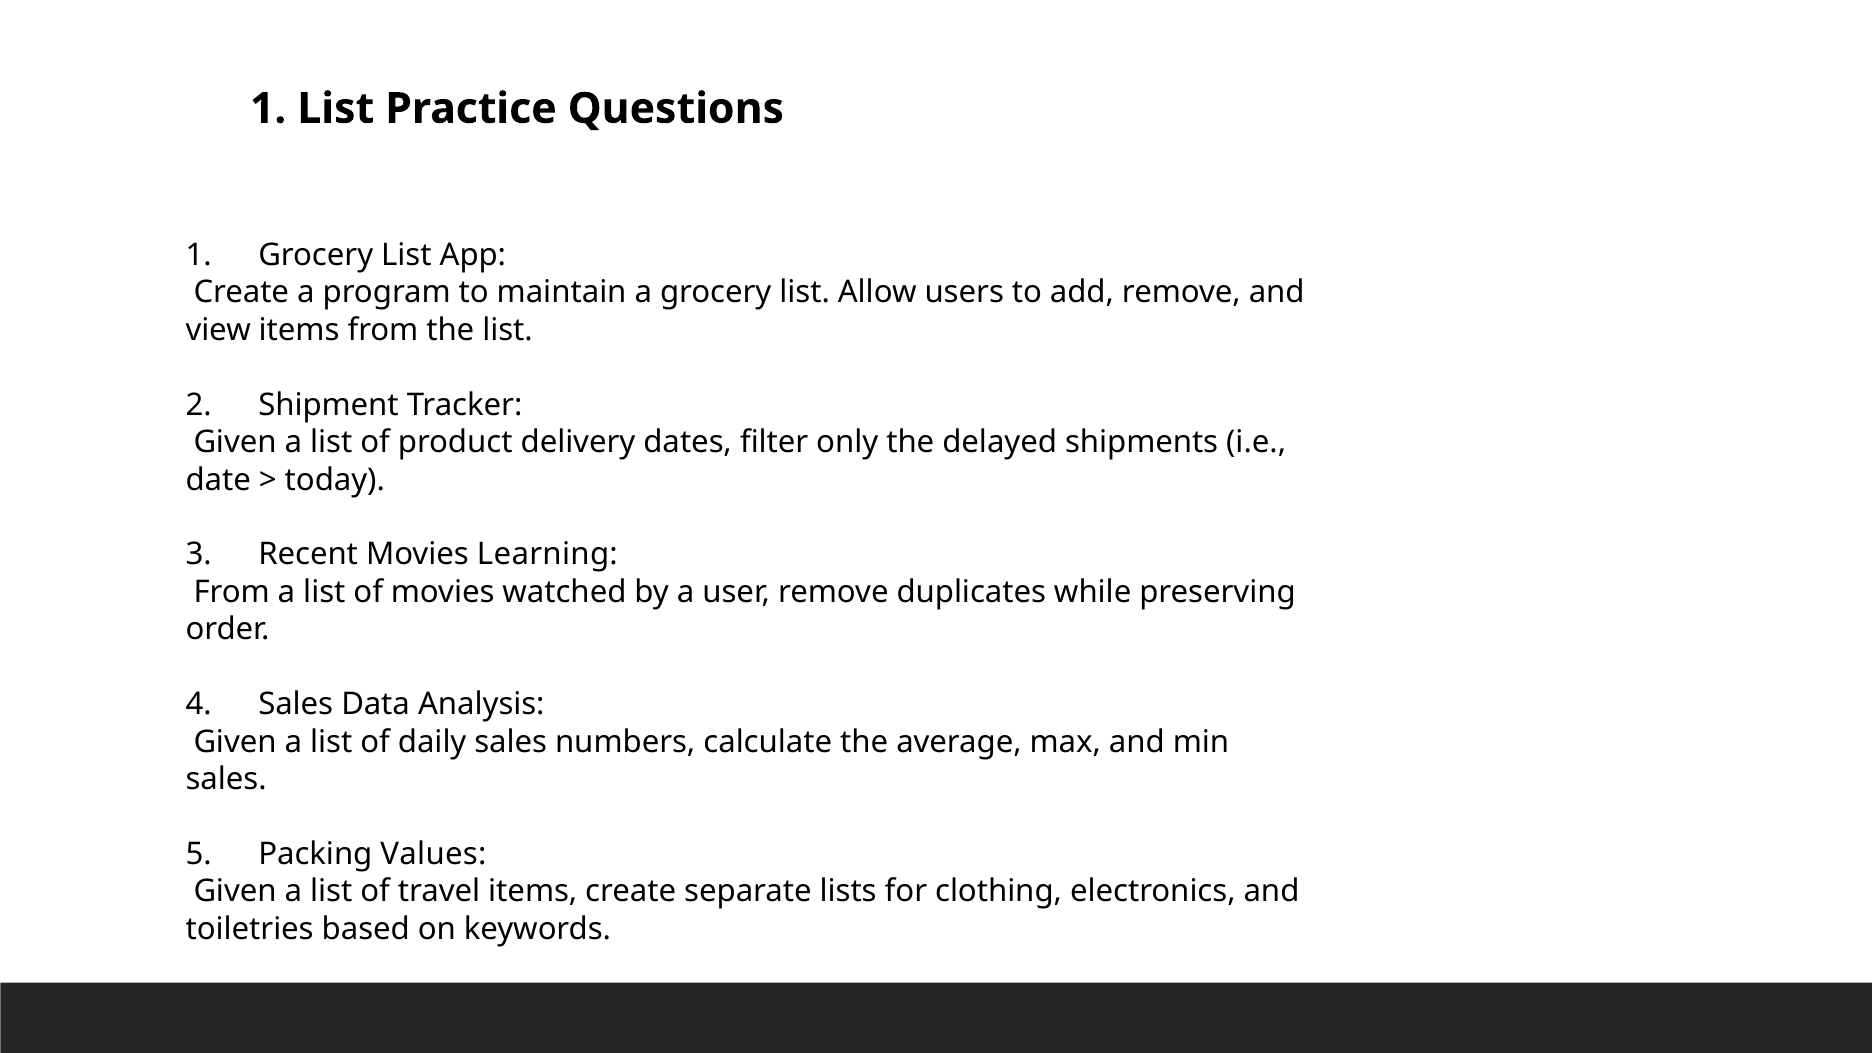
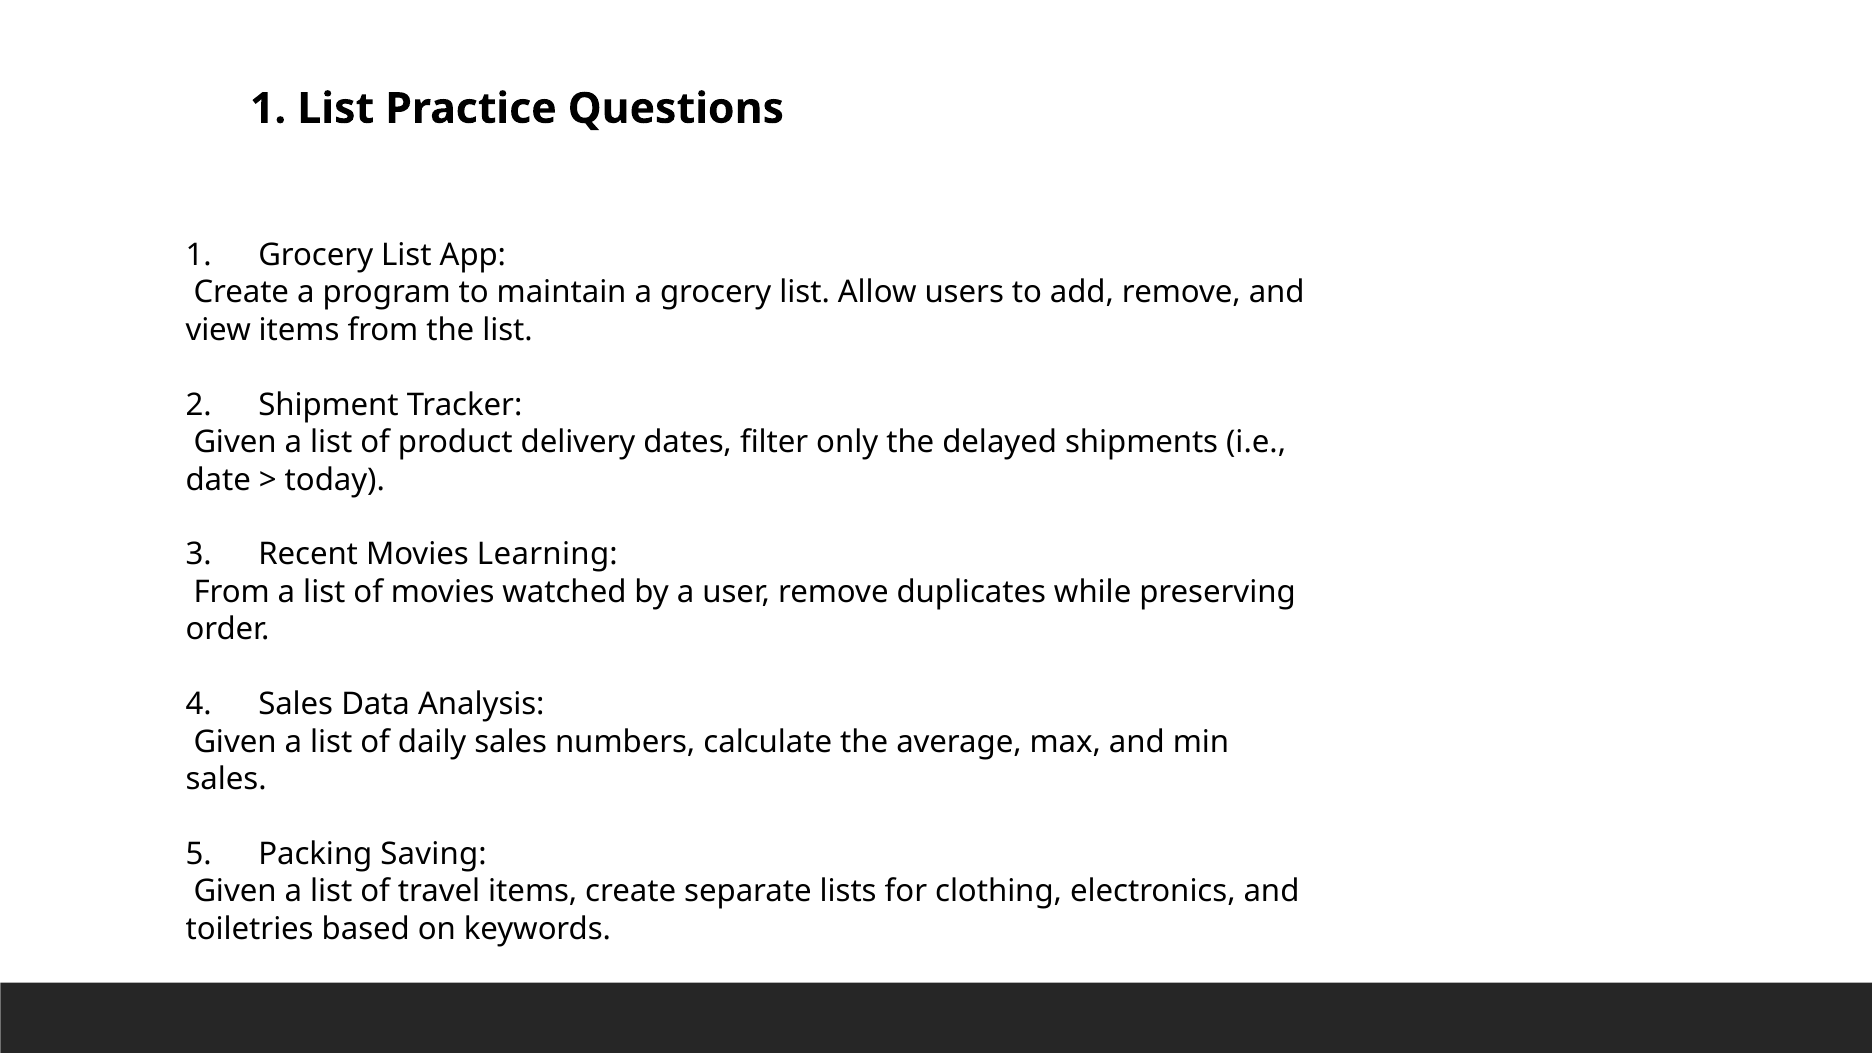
Values: Values -> Saving (434, 854)
